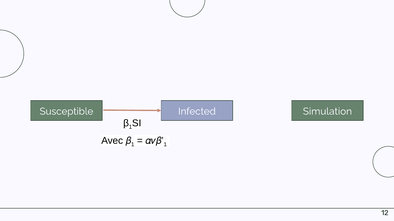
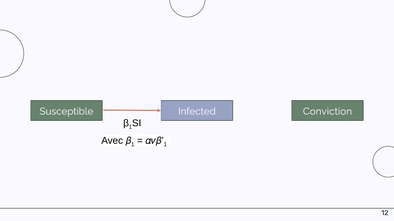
Simulation: Simulation -> Conviction (327, 112)
